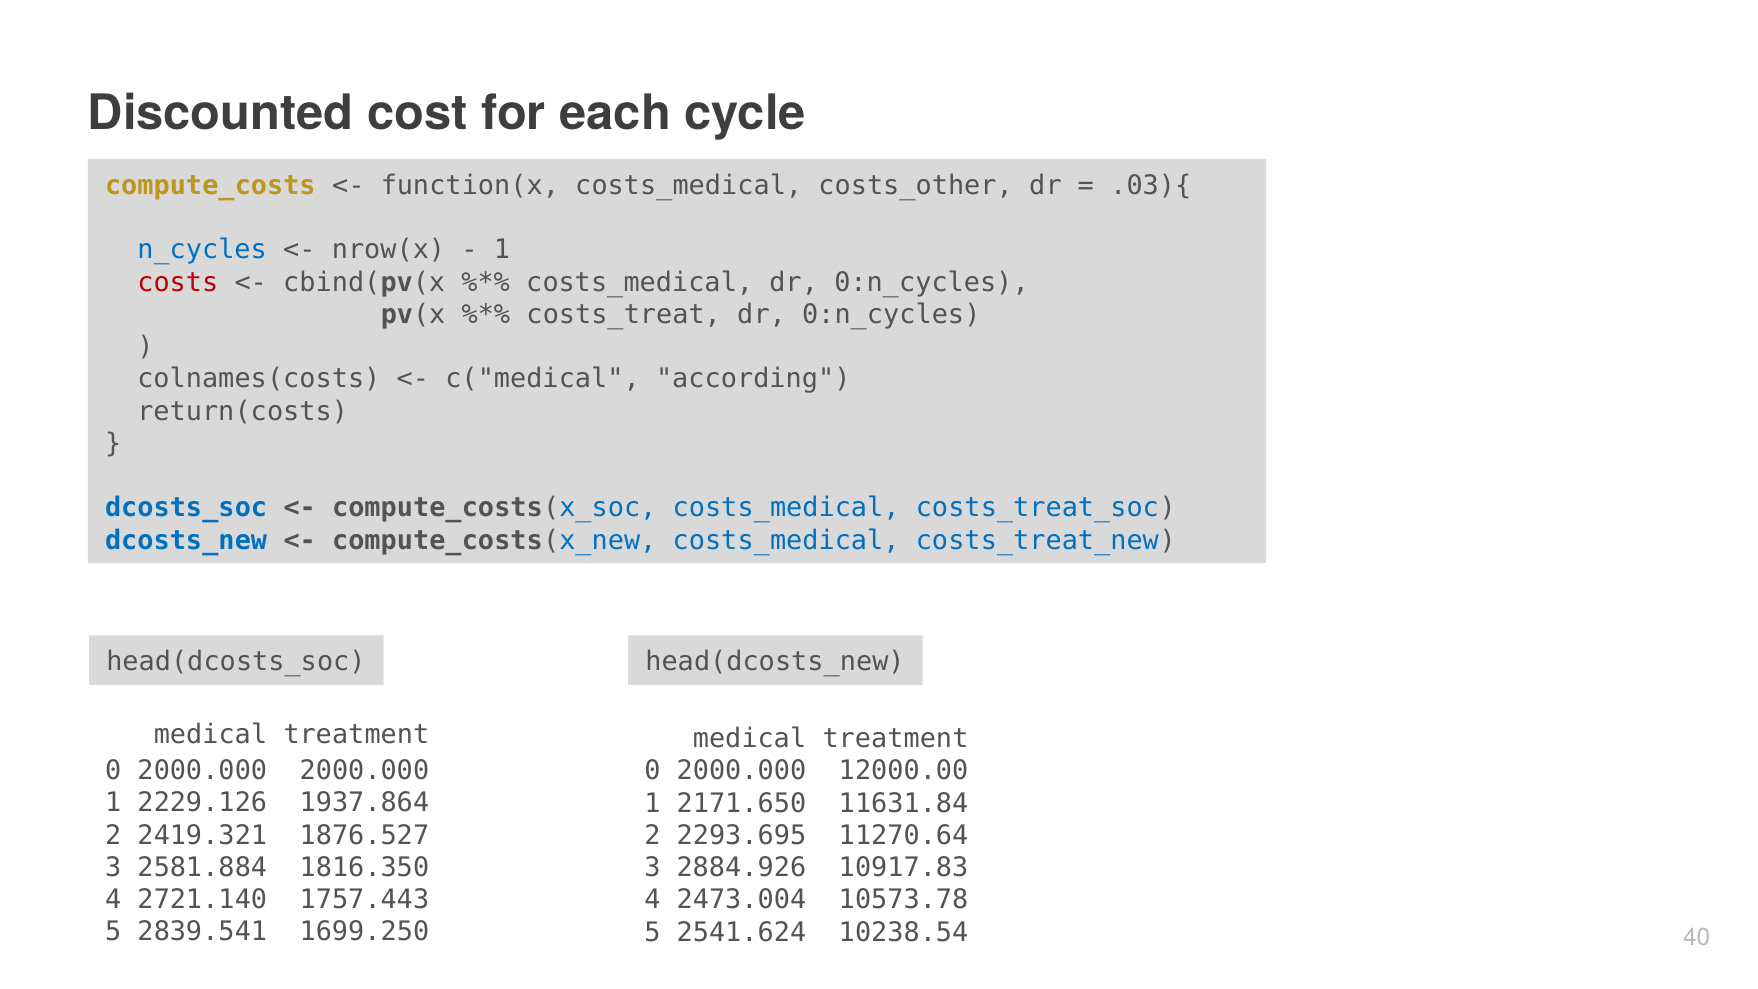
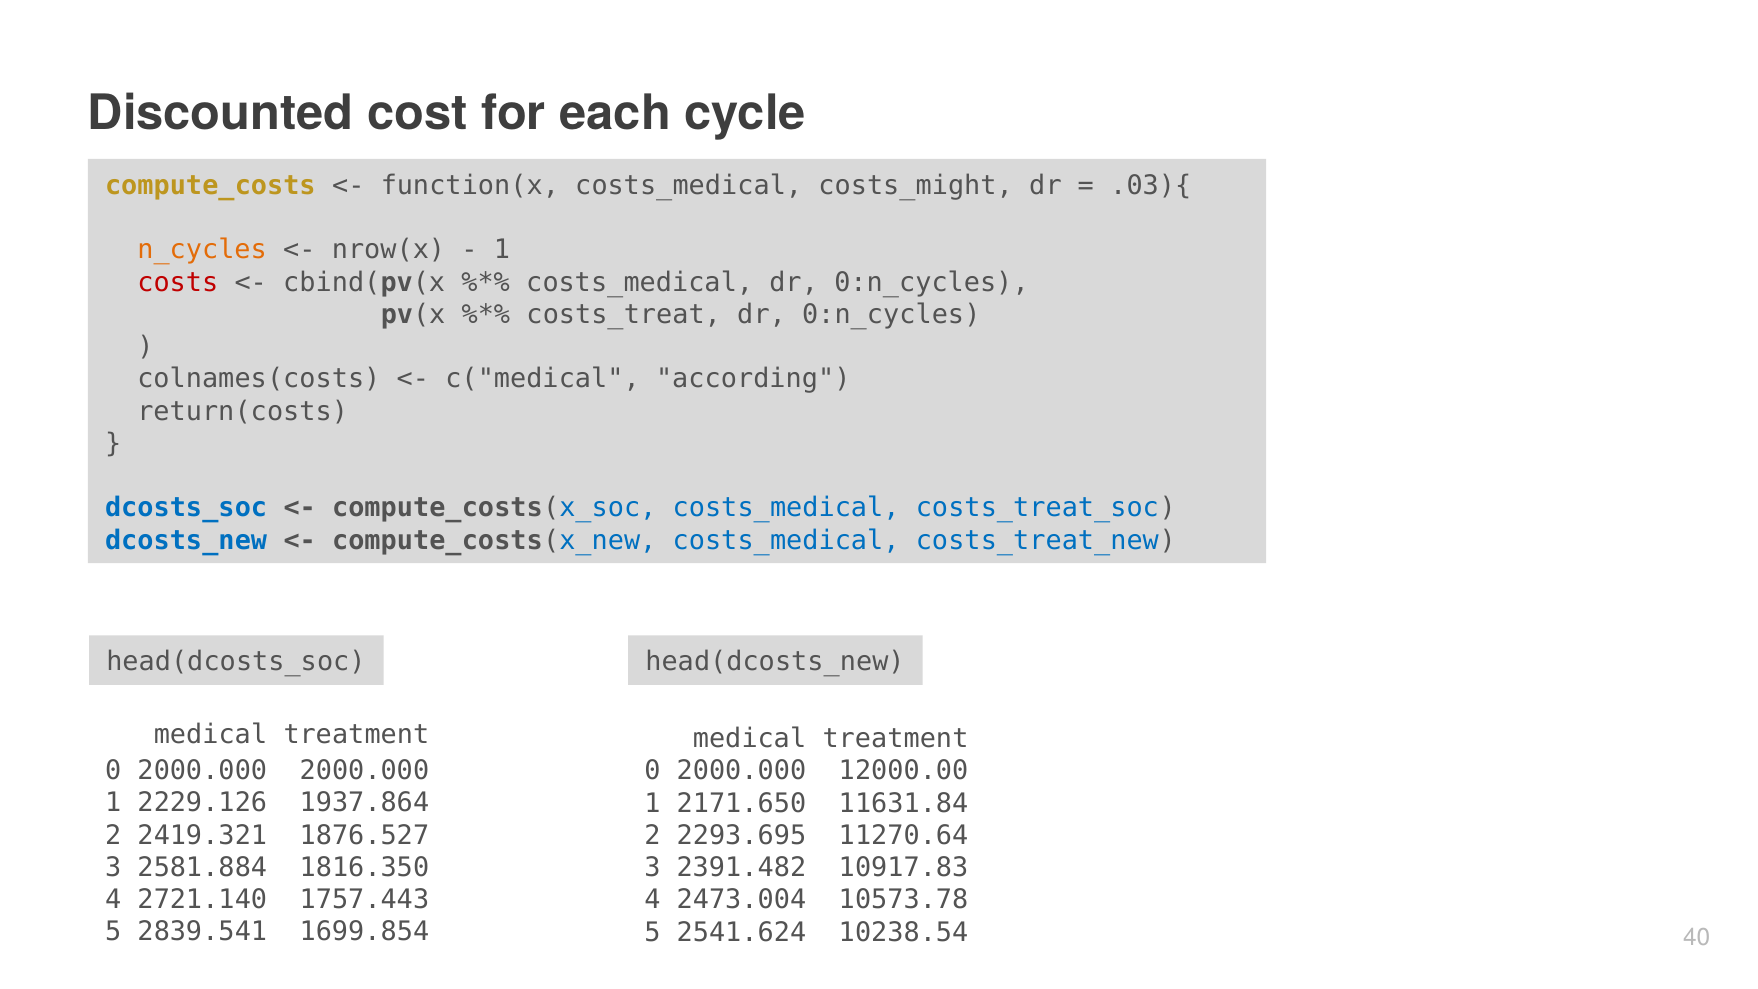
costs_other: costs_other -> costs_might (916, 186)
n_cycles colour: blue -> orange (202, 250)
2884.926: 2884.926 -> 2391.482 (741, 868)
1699.250: 1699.250 -> 1699.854 (364, 932)
